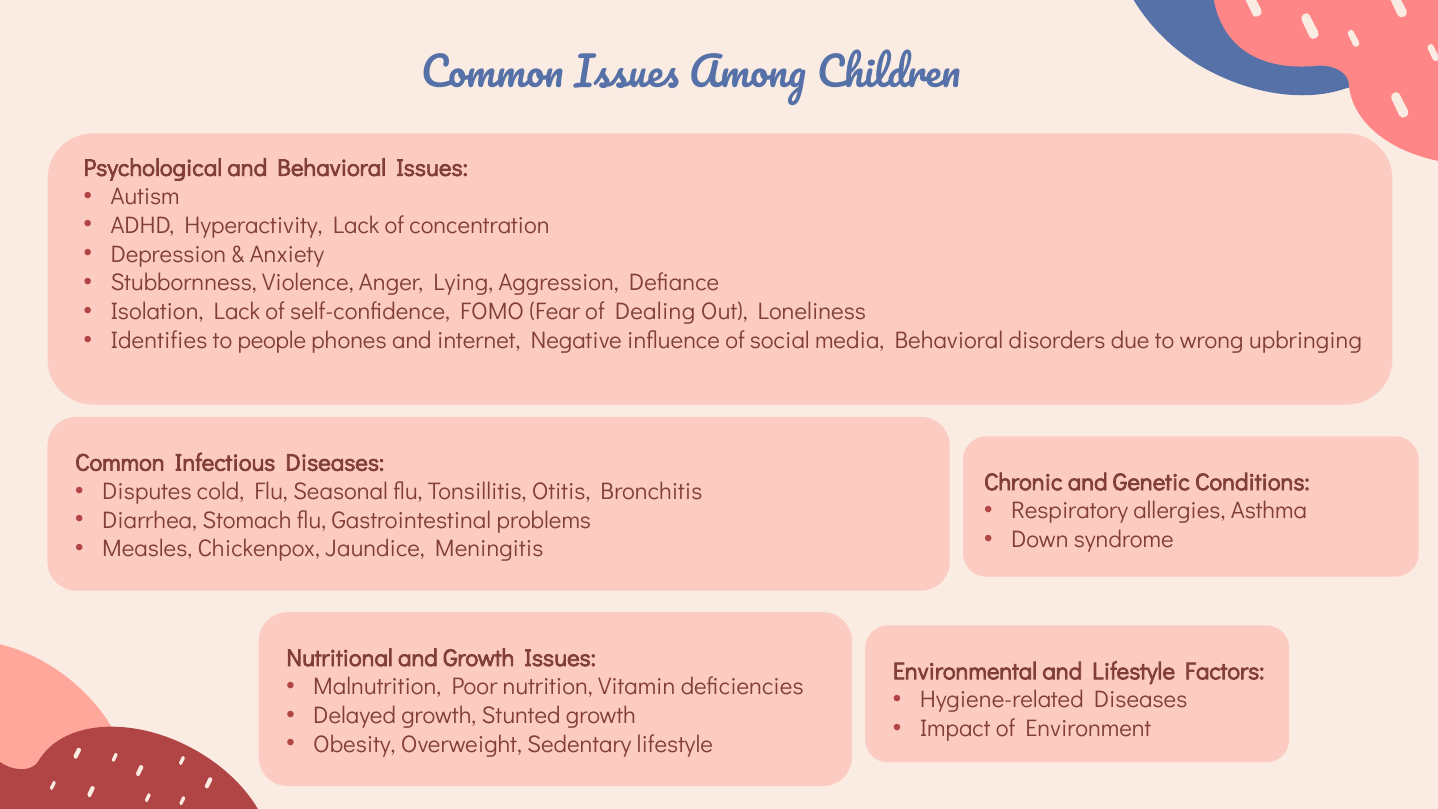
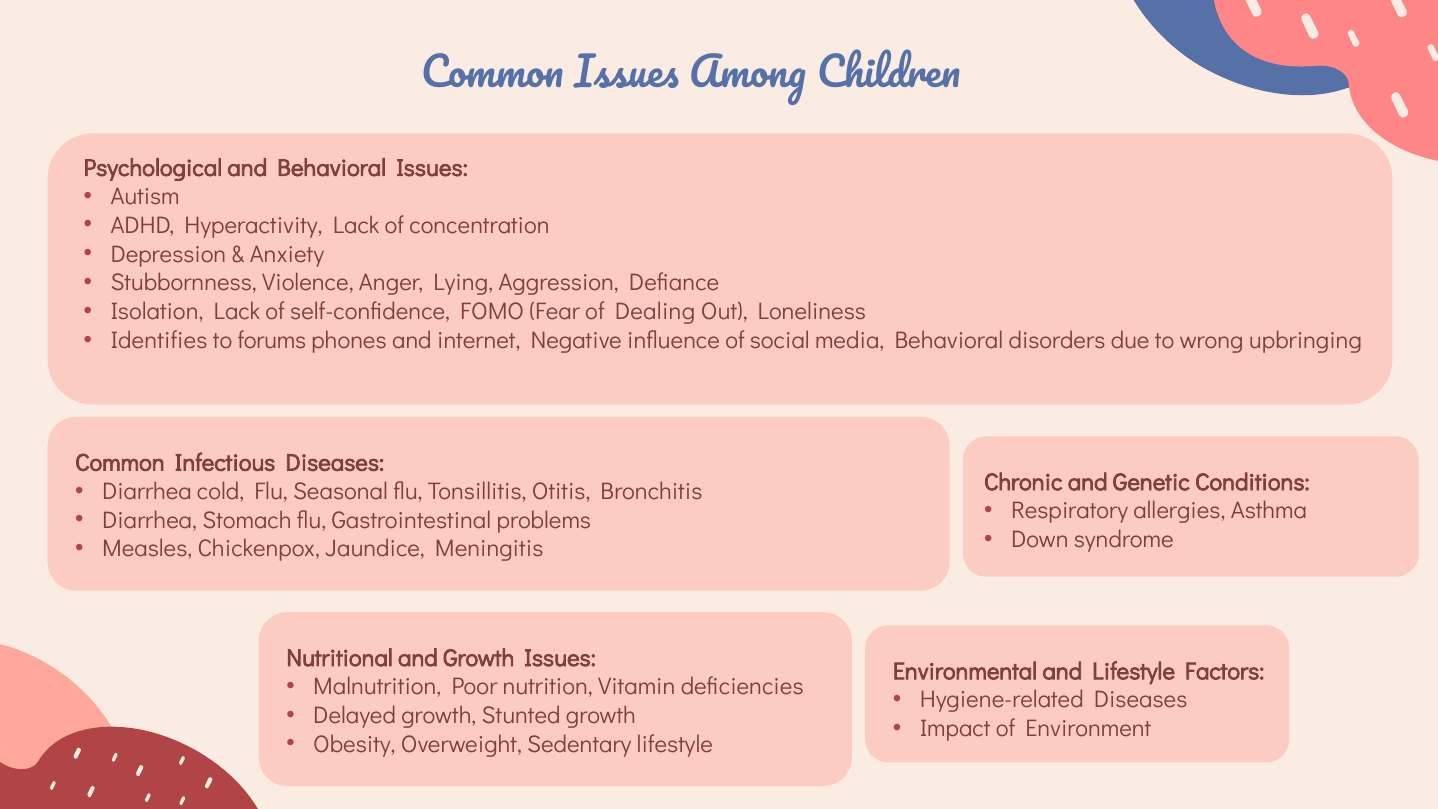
people: people -> forums (272, 340)
Disputes: Disputes -> Diarrhea (147, 491)
